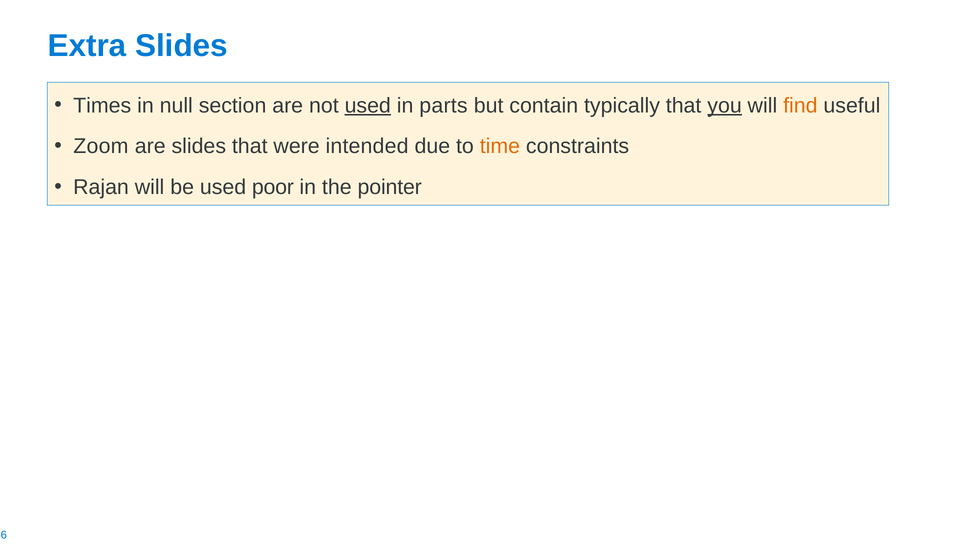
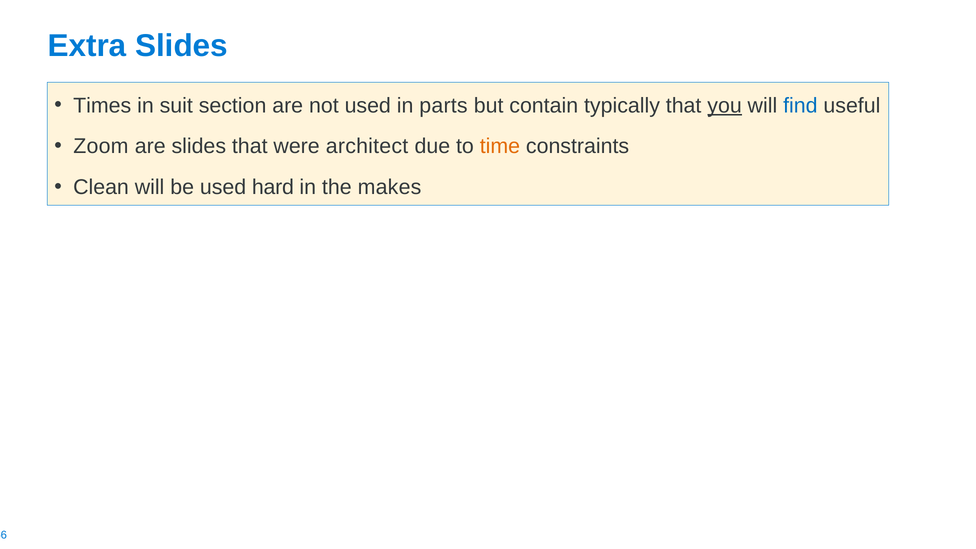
null: null -> suit (176, 105)
used underline: present -> none (368, 105)
find colour: orange -> blue (800, 105)
intended: intended -> architect (367, 146)
Rajan: Rajan -> Clean (101, 187)
poor: poor -> hard (273, 187)
pointer: pointer -> makes (390, 187)
